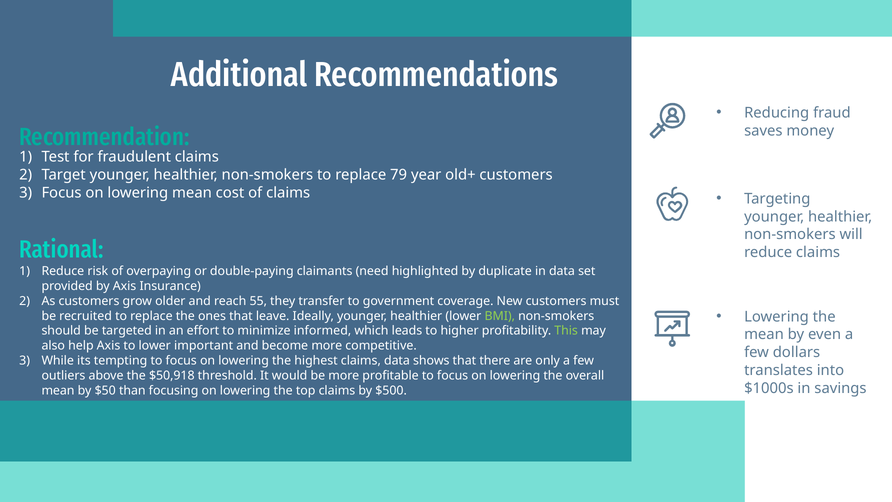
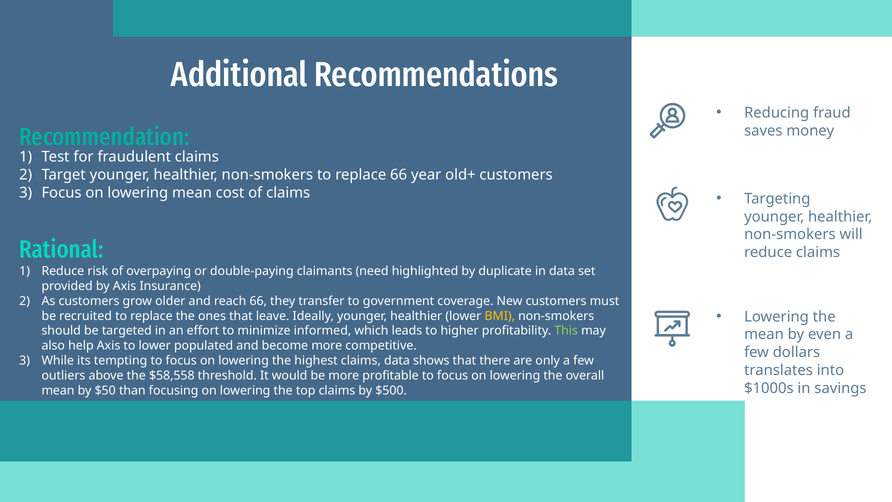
replace 79: 79 -> 66 (399, 175)
reach 55: 55 -> 66 (258, 301)
BMI colour: light green -> yellow (500, 316)
important: important -> populated (204, 346)
$50,918: $50,918 -> $58,558 (172, 375)
